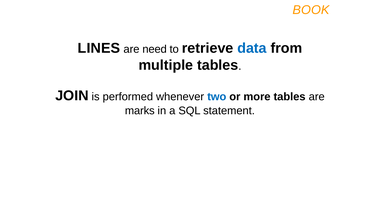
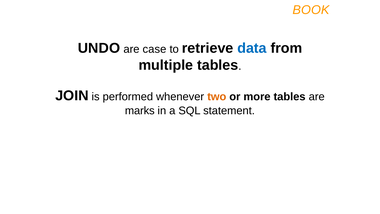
LINES: LINES -> UNDO (99, 48)
need: need -> case (154, 49)
two colour: blue -> orange (217, 97)
